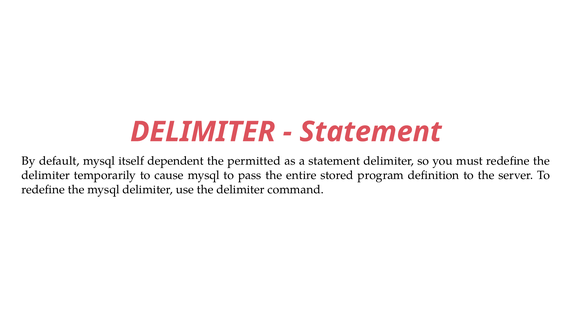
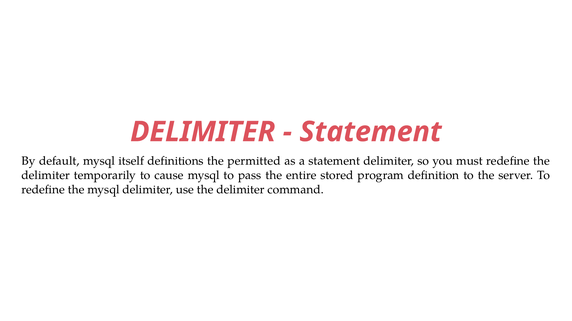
dependent: dependent -> definitions (176, 161)
